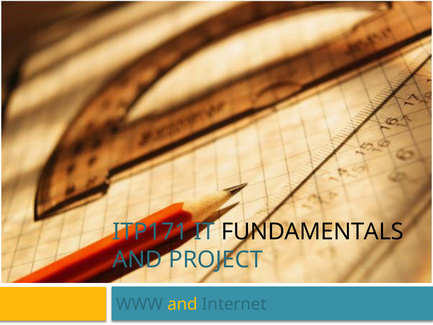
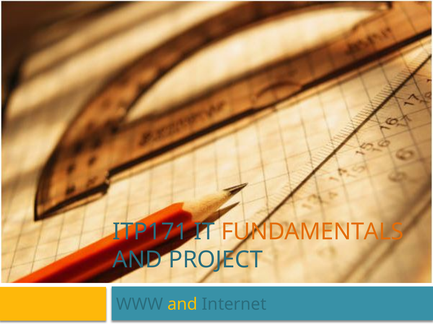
FUNDAMENTALS colour: black -> orange (312, 232)
